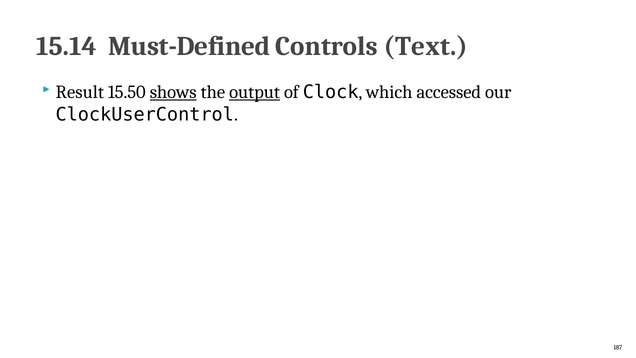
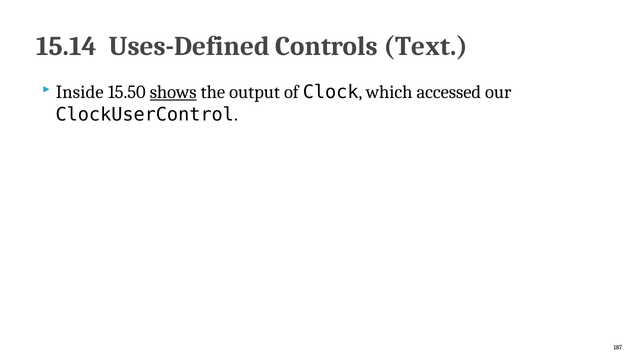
Must-Defined: Must-Defined -> Uses-Defined (189, 46)
Result: Result -> Inside (80, 92)
output underline: present -> none (255, 92)
